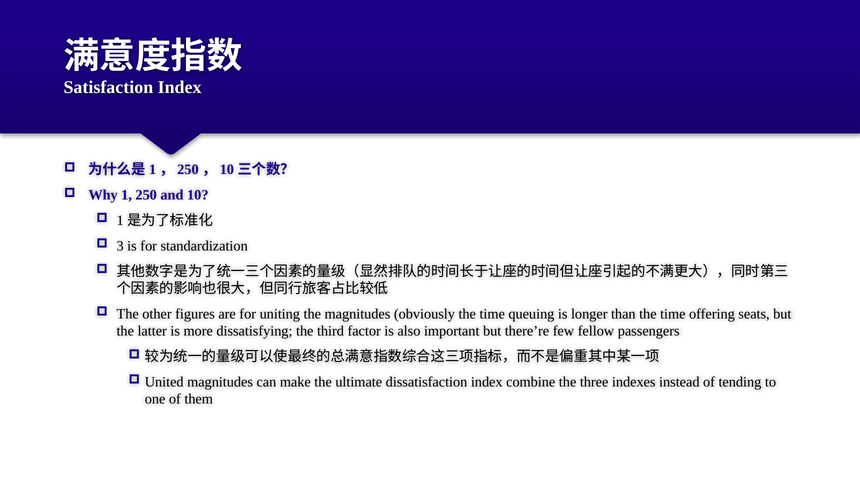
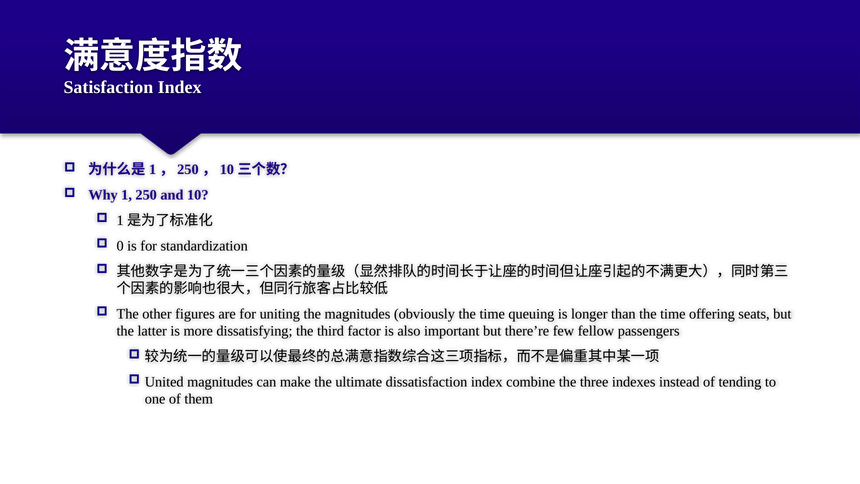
3: 3 -> 0 (120, 246)
